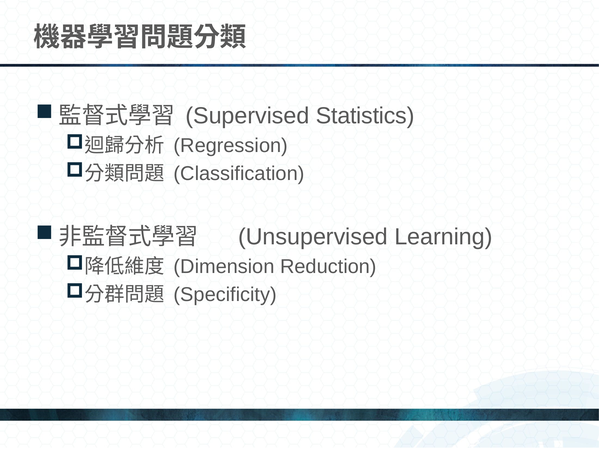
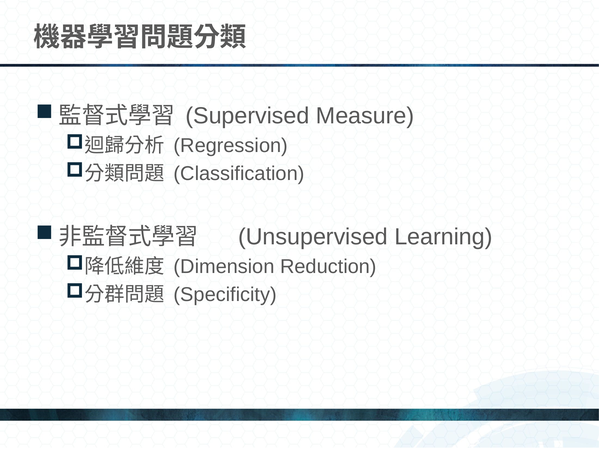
Statistics: Statistics -> Measure (365, 116)
